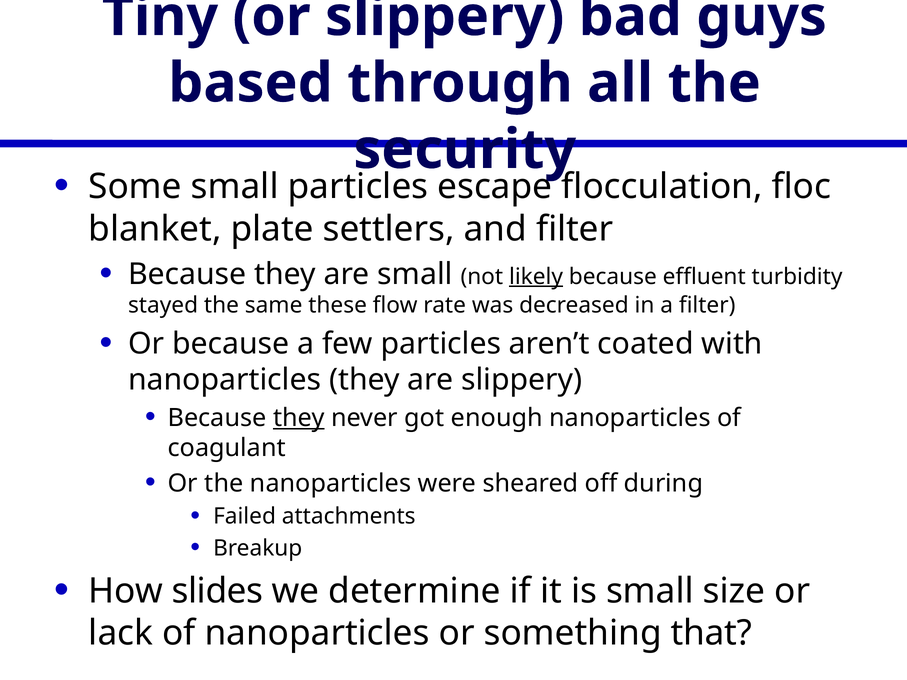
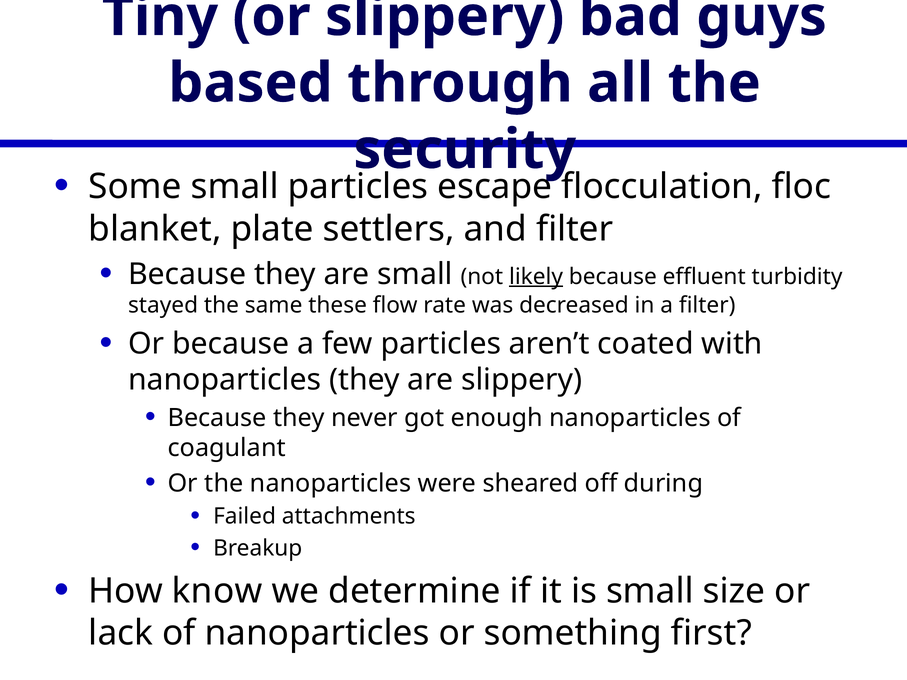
they underline: present -> none (299, 418)
slides: slides -> know (217, 591)
that: that -> first (711, 633)
